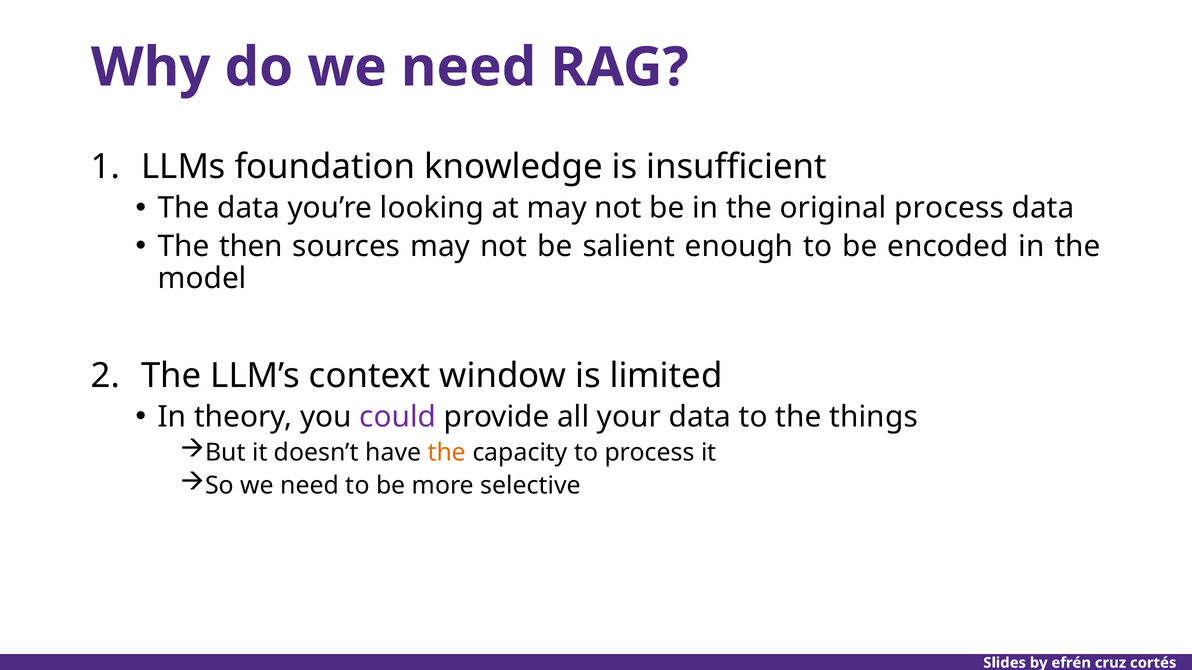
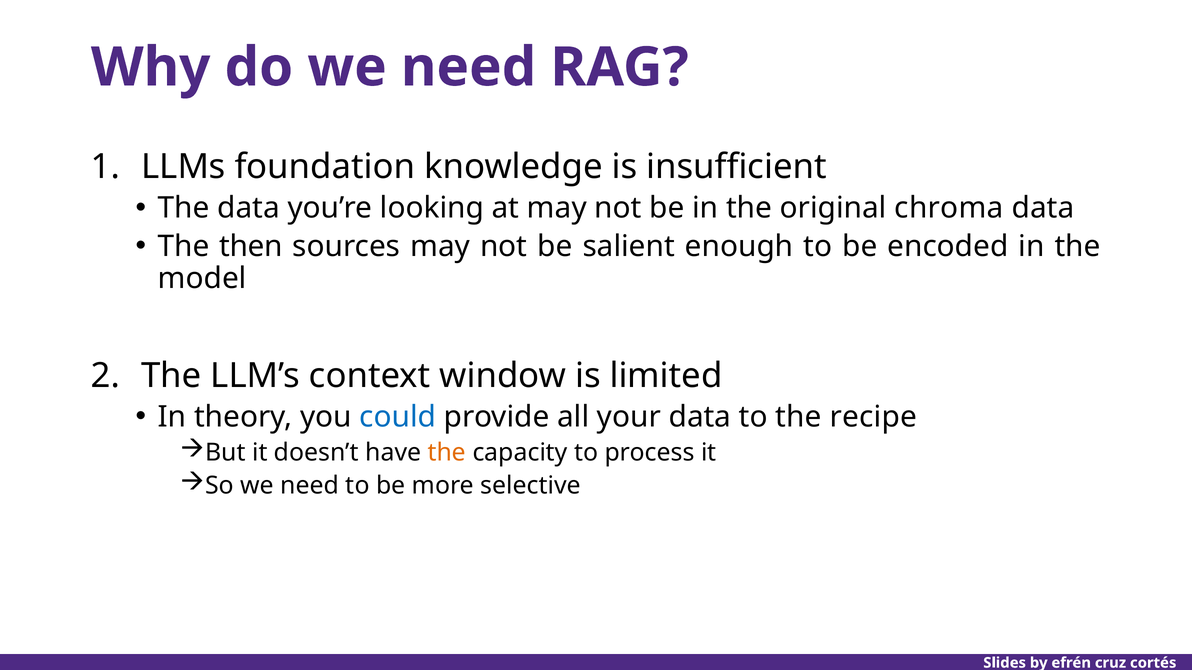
original process: process -> chroma (949, 208)
could colour: purple -> blue (398, 417)
things: things -> recipe (873, 417)
